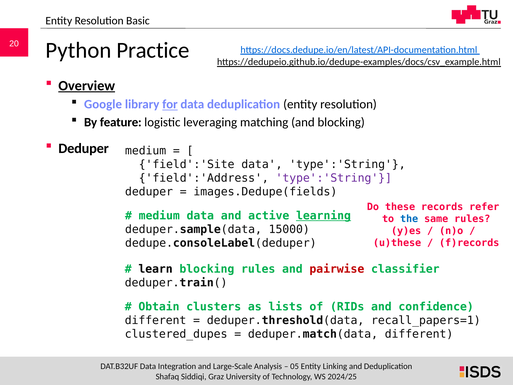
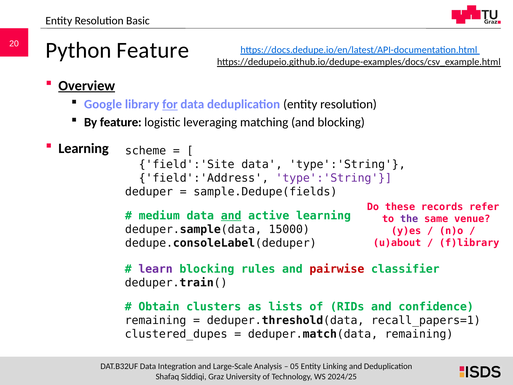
Python Practice: Practice -> Feature (153, 50)
Deduper: Deduper -> Learning (84, 148)
medium: medium -> scheme (146, 151)
images.Dedupe(fields: images.Dedupe(fields -> sample.Dedupe(fields (265, 192)
and underline: none -> present (231, 216)
learning underline: present -> none (324, 216)
the colour: blue -> purple (409, 219)
same rules: rules -> venue (472, 219)
u)these: u)these -> u)about (397, 243)
f)records: f)records -> f)library (469, 243)
learn colour: black -> purple (156, 269)
different: different -> remaining (156, 320)
deduper.match(data different: different -> remaining (419, 334)
